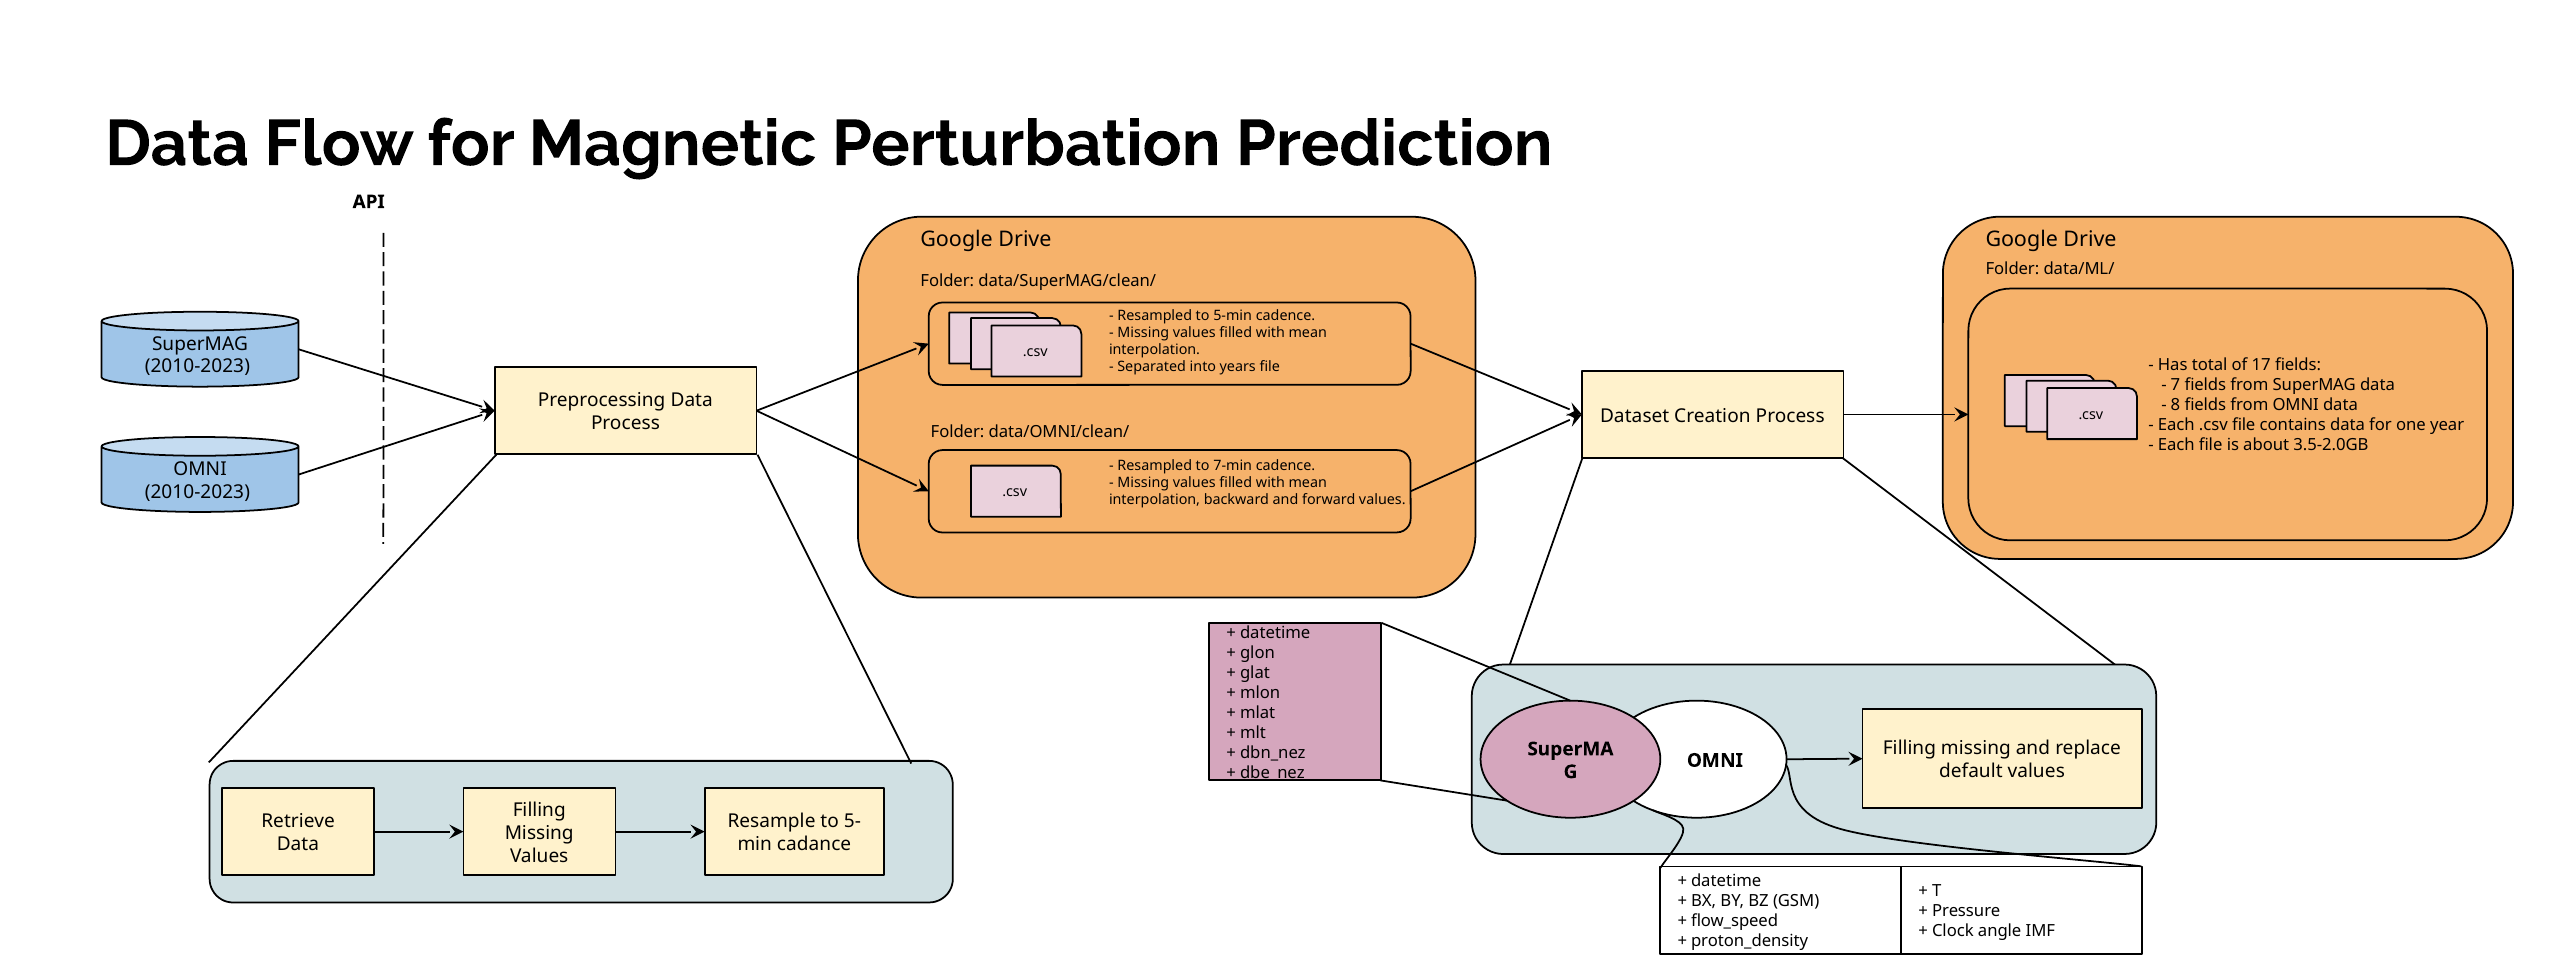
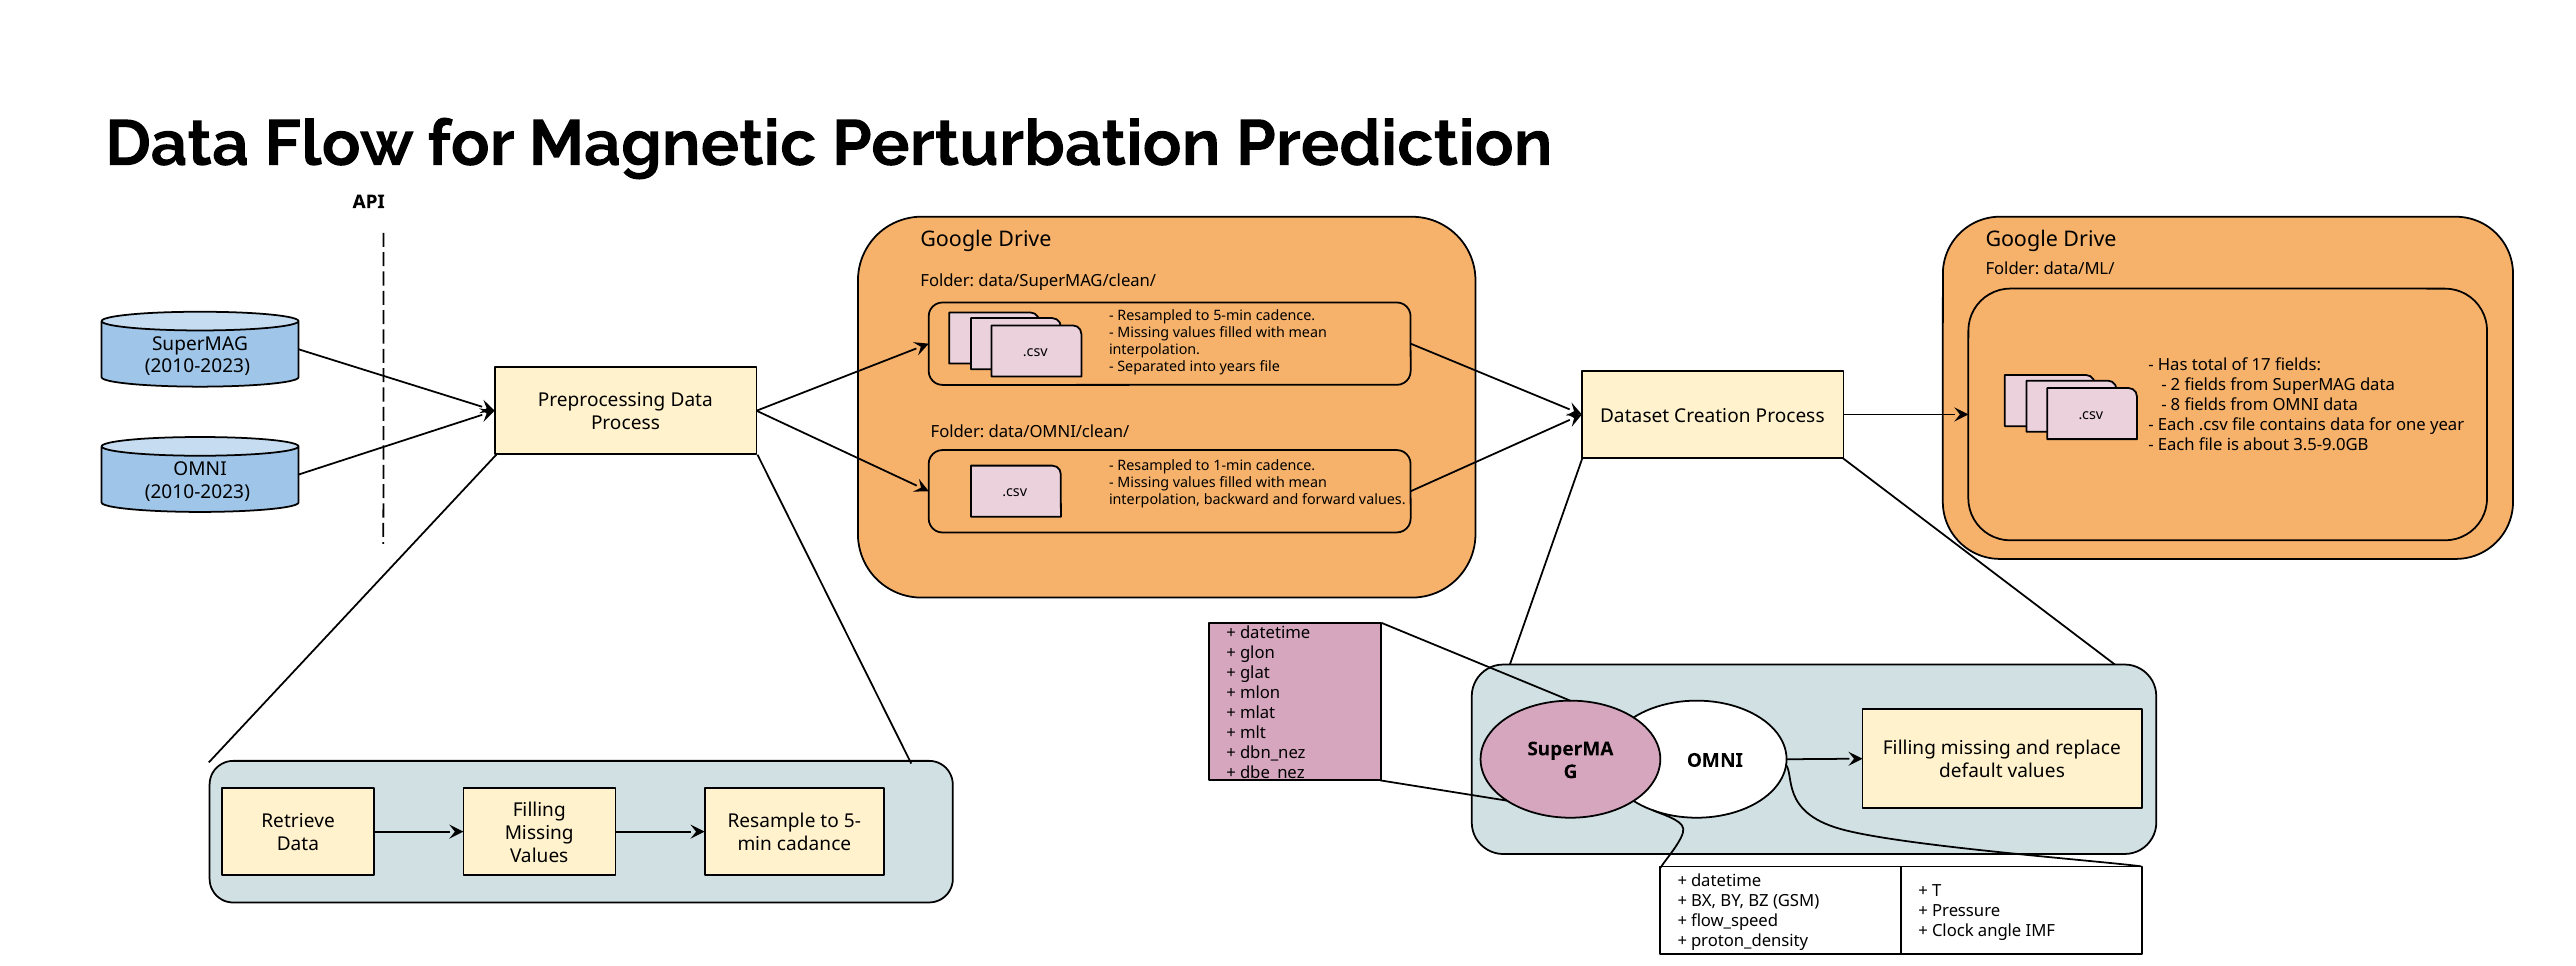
7: 7 -> 2 (2176, 385)
3.5-2.0GB: 3.5-2.0GB -> 3.5-9.0GB (2331, 445)
7-min: 7-min -> 1-min (1233, 466)
